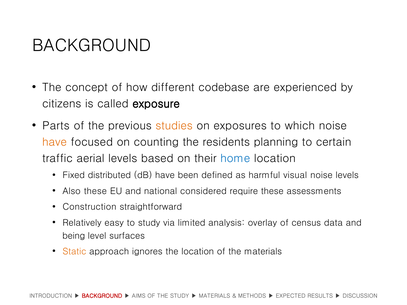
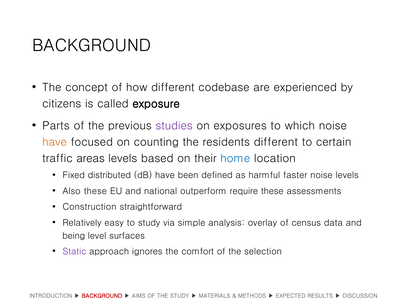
studies colour: orange -> purple (174, 126)
residents planning: planning -> different (276, 142)
aerial: aerial -> areas (91, 158)
visual: visual -> faster (295, 175)
considered: considered -> outperform (203, 191)
limited: limited -> simple (192, 223)
Static colour: orange -> purple (74, 252)
the location: location -> comfort (198, 252)
the materials: materials -> selection (263, 252)
